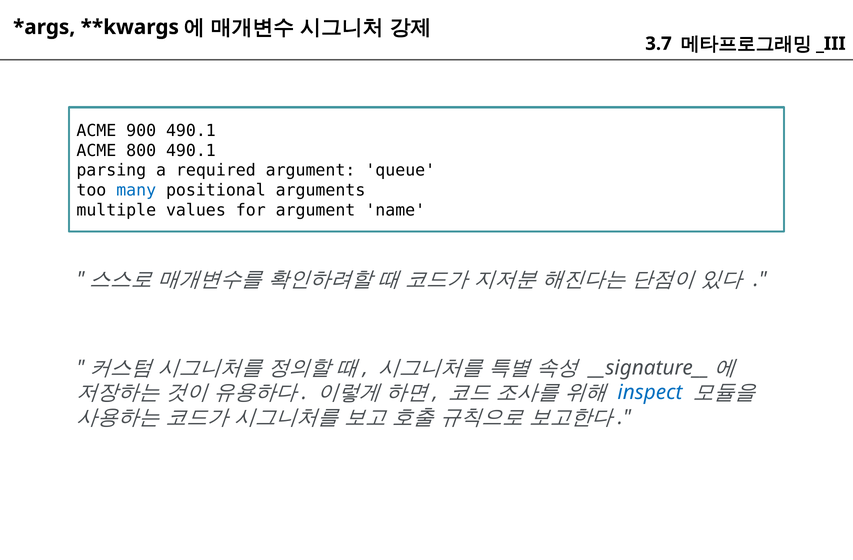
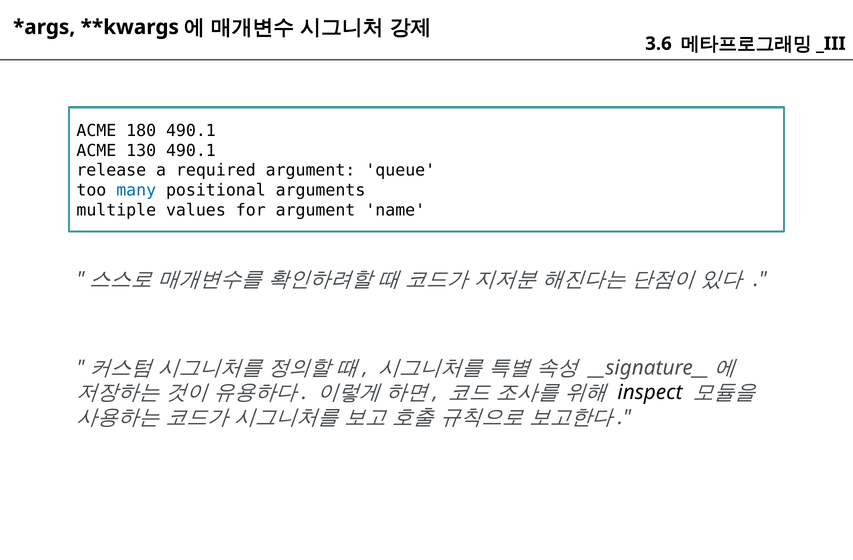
3.7: 3.7 -> 3.6 (658, 44)
900: 900 -> 180 (141, 131)
800: 800 -> 130 (141, 151)
parsing: parsing -> release (111, 171)
inspect colour: blue -> black (650, 393)
